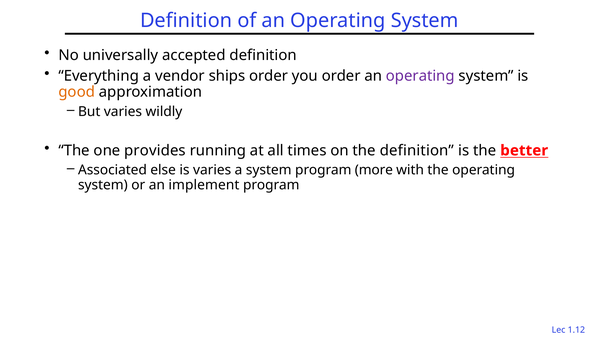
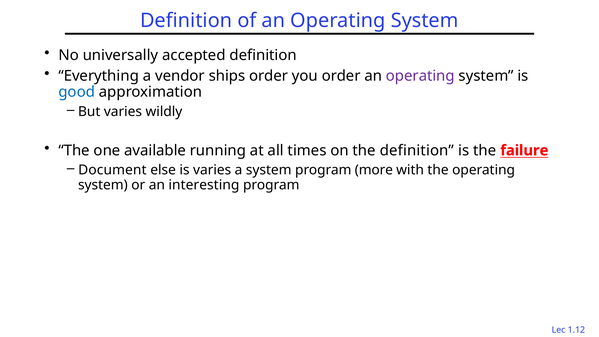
good colour: orange -> blue (77, 92)
provides: provides -> available (155, 150)
better: better -> failure (524, 150)
Associated: Associated -> Document (112, 170)
implement: implement -> interesting (204, 185)
